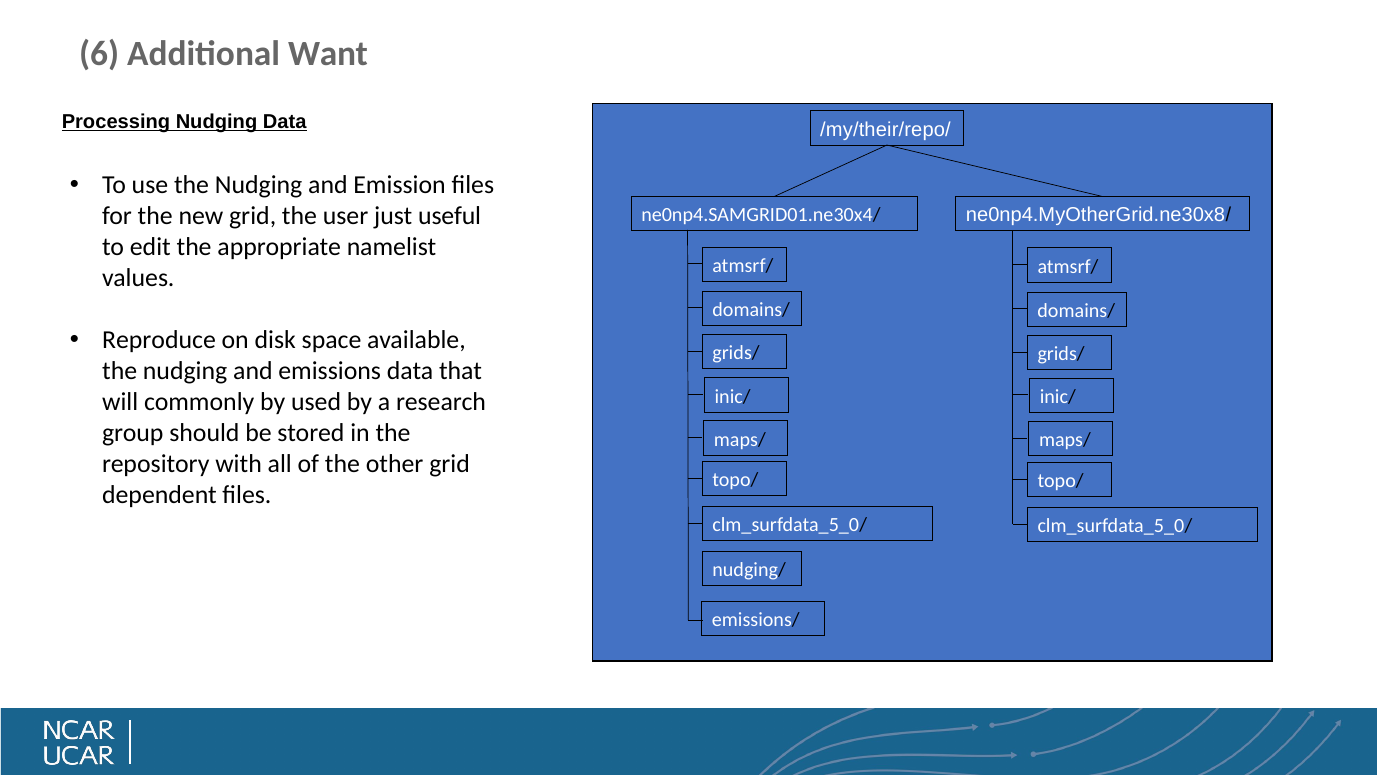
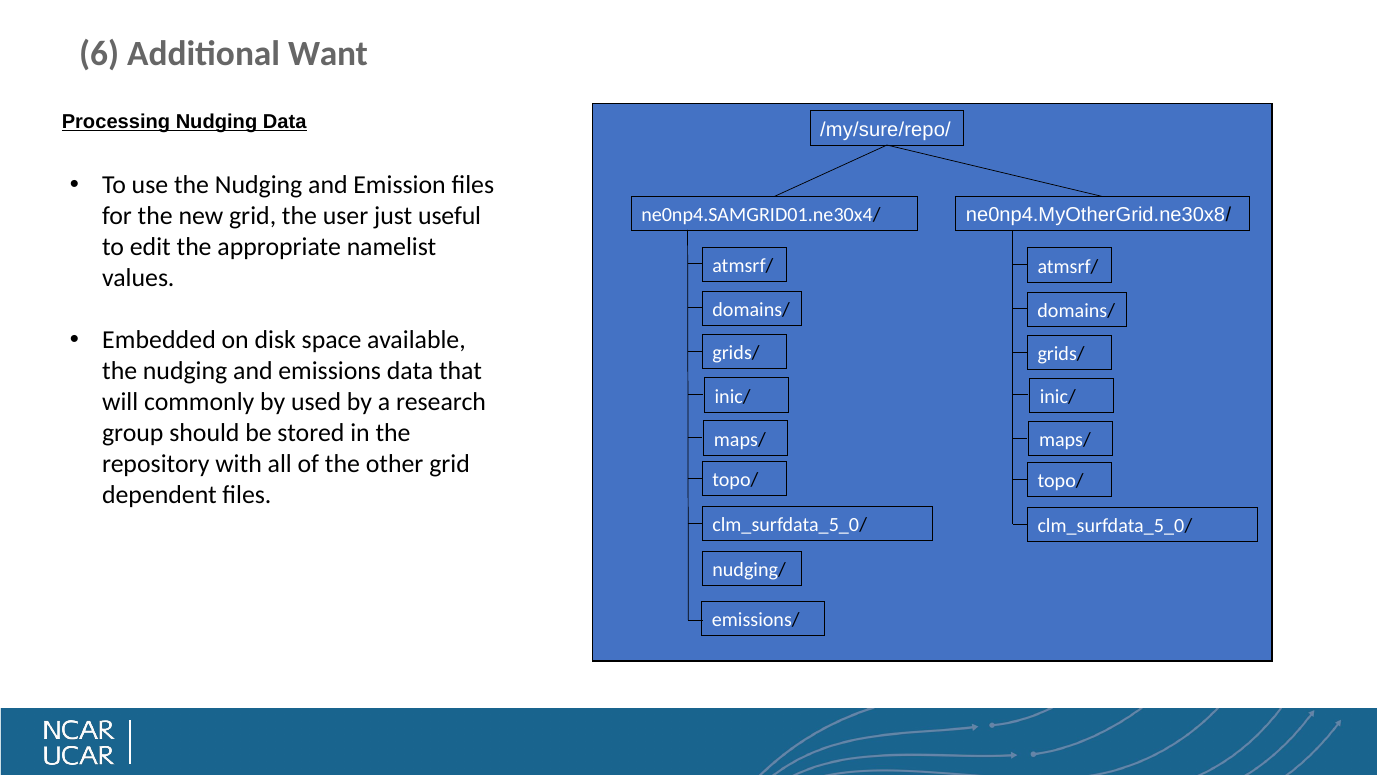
/my/their/repo/: /my/their/repo/ -> /my/sure/repo/ (885, 129)
Reproduce: Reproduce -> Embedded (159, 340)
